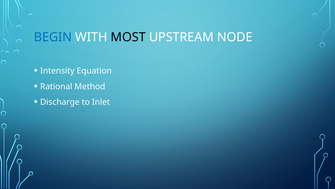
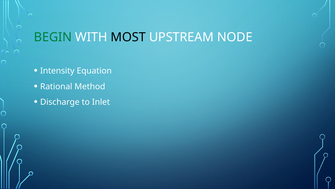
BEGIN colour: blue -> green (53, 37)
